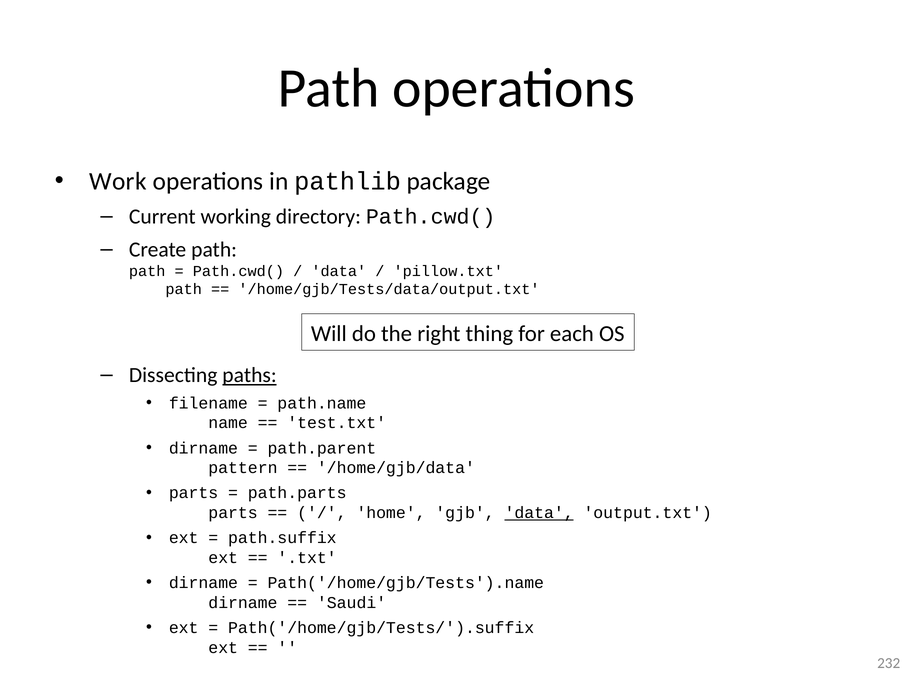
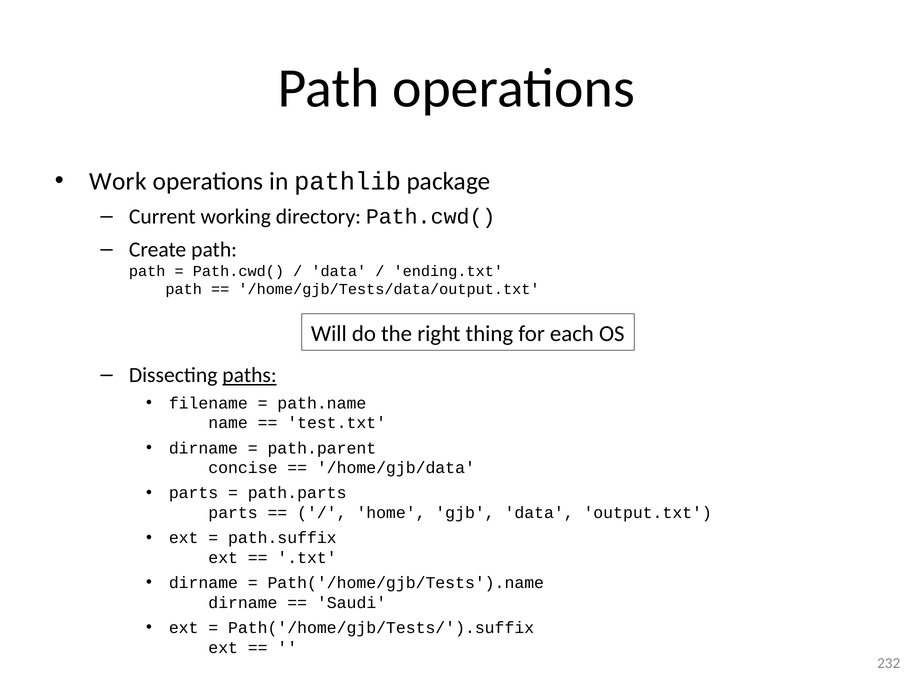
pillow.txt: pillow.txt -> ending.txt (448, 271)
pattern: pattern -> concise (243, 468)
data underline: present -> none (539, 513)
